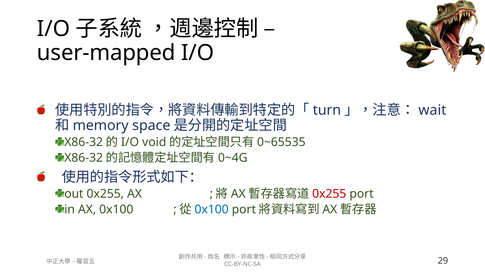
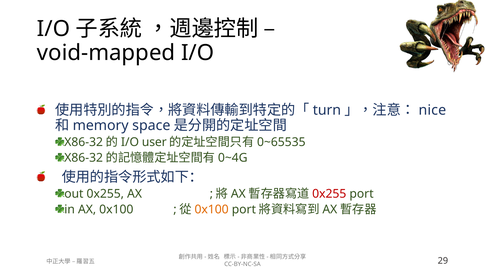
user-mapped: user-mapped -> void-mapped (106, 53)
wait: wait -> nice (432, 110)
void: void -> user (154, 142)
0x100 colour: blue -> orange (212, 209)
